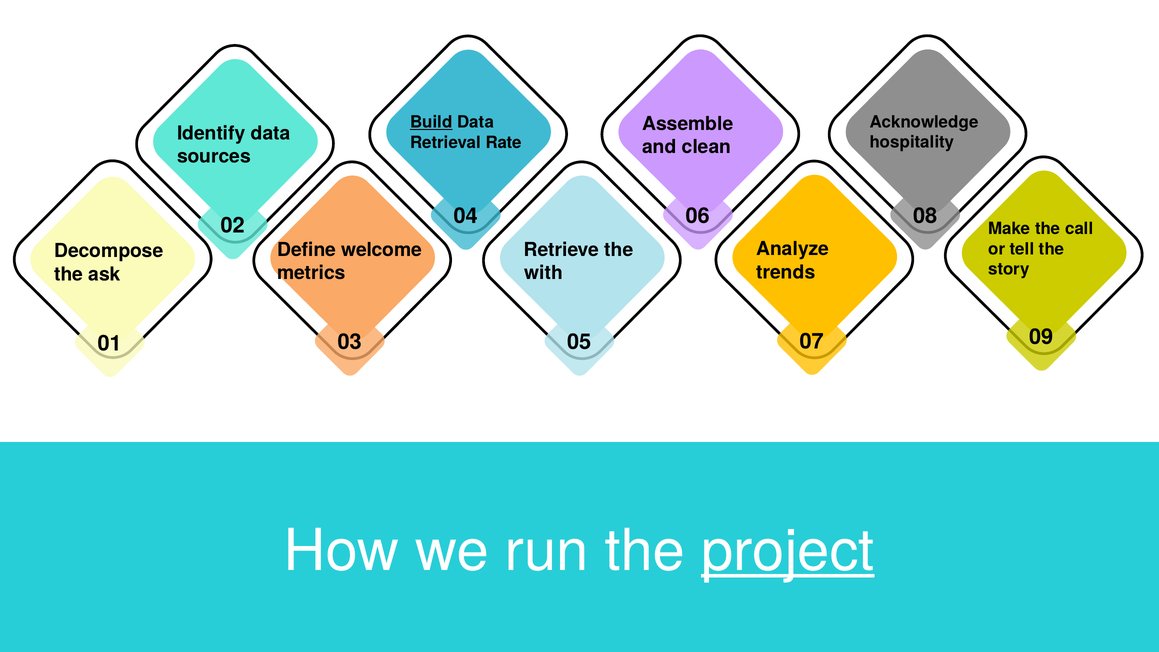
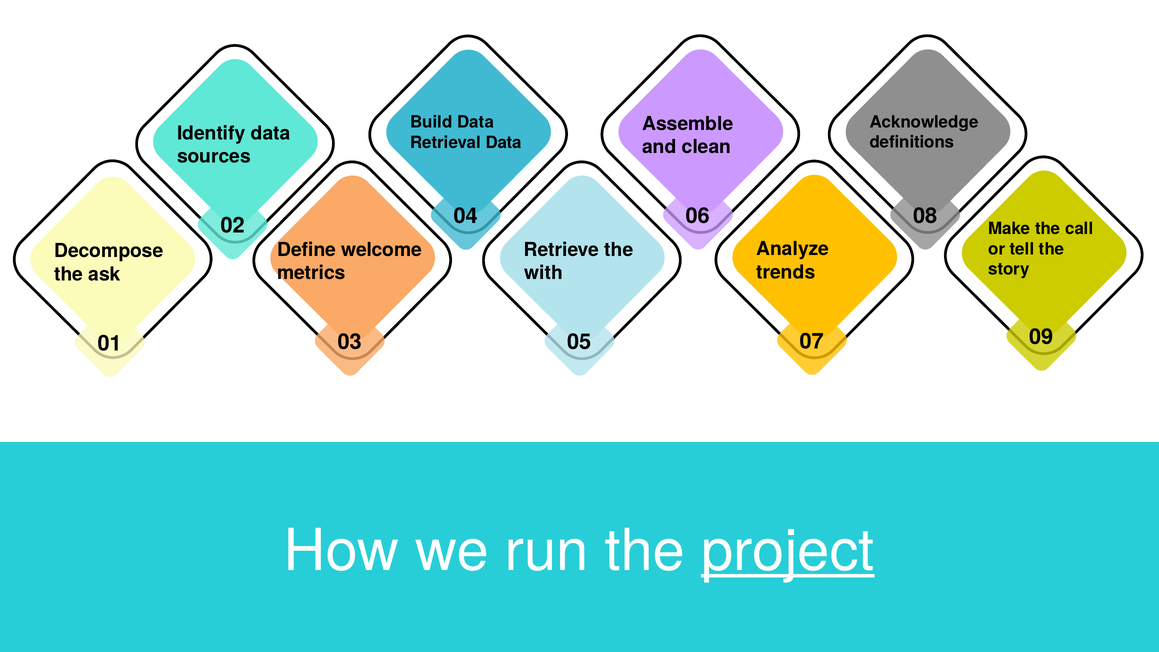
Build underline: present -> none (431, 122)
hospitality: hospitality -> definitions (912, 142)
Retrieval Rate: Rate -> Data (504, 143)
